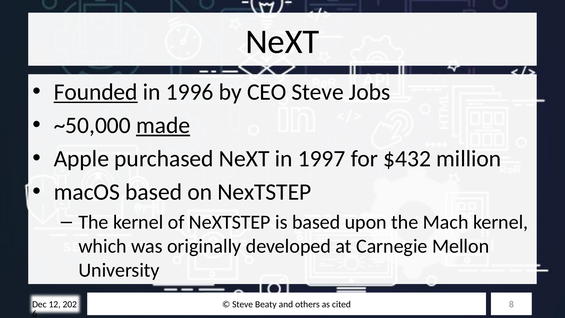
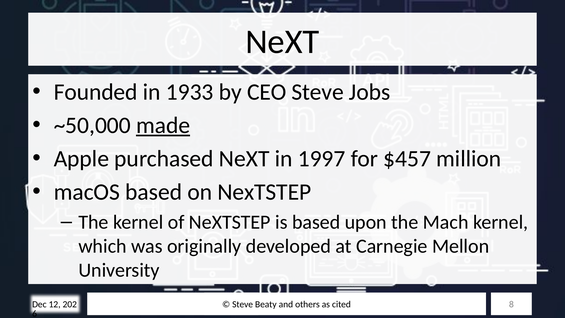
Founded underline: present -> none (96, 92)
1996: 1996 -> 1933 (190, 92)
$432: $432 -> $457 (407, 159)
